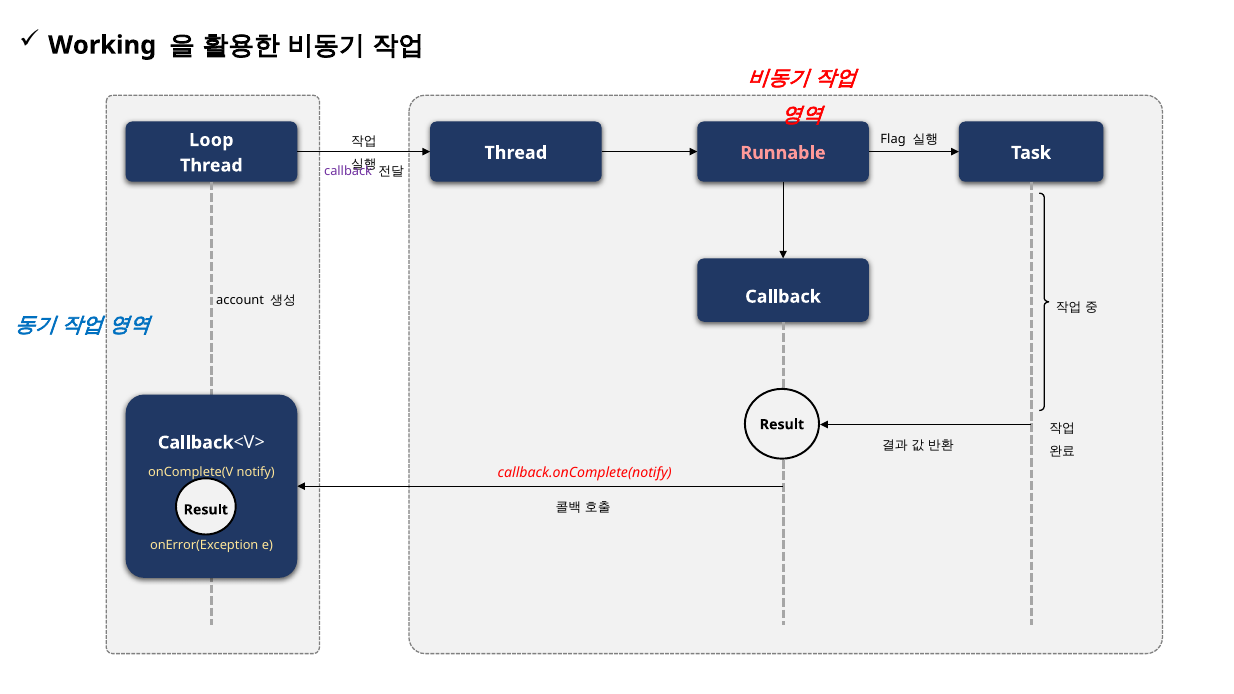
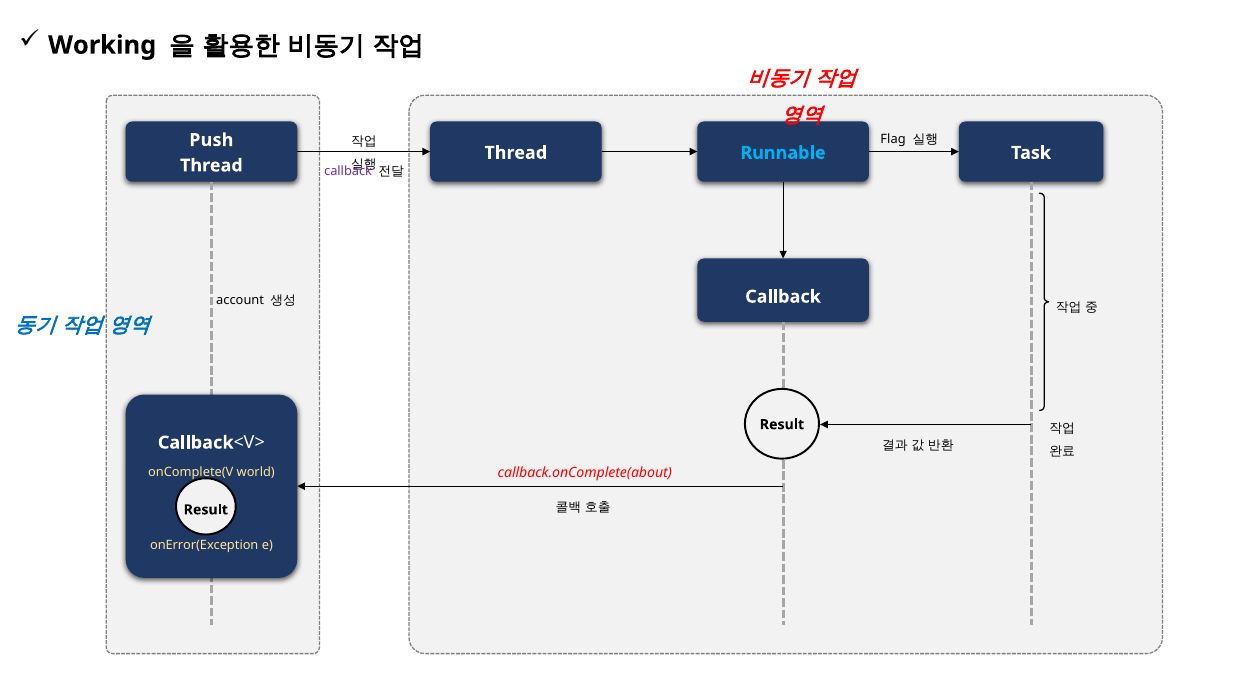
Loop: Loop -> Push (211, 140)
Runnable colour: pink -> light blue (783, 153)
callback.onComplete(notify: callback.onComplete(notify -> callback.onComplete(about (585, 473)
notify: notify -> world (256, 472)
